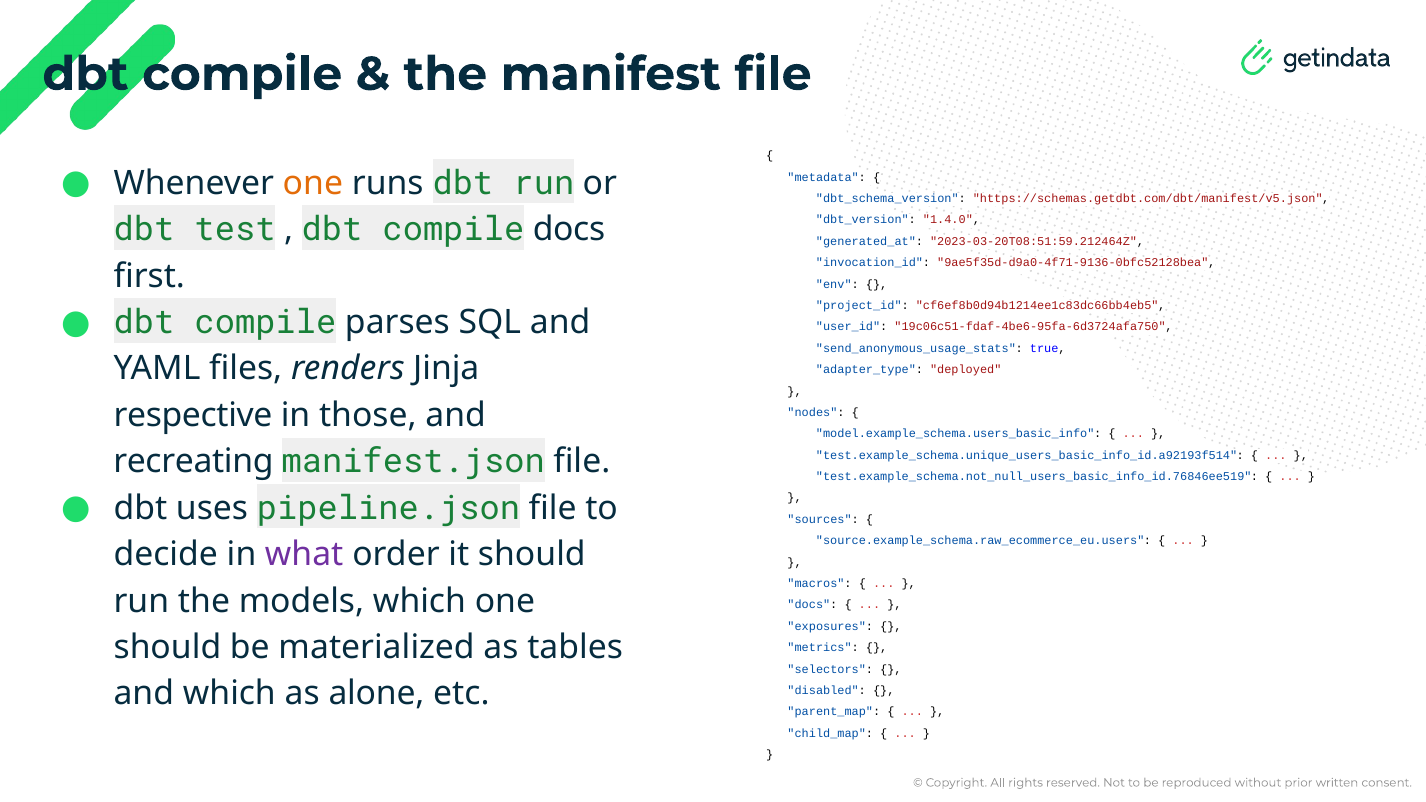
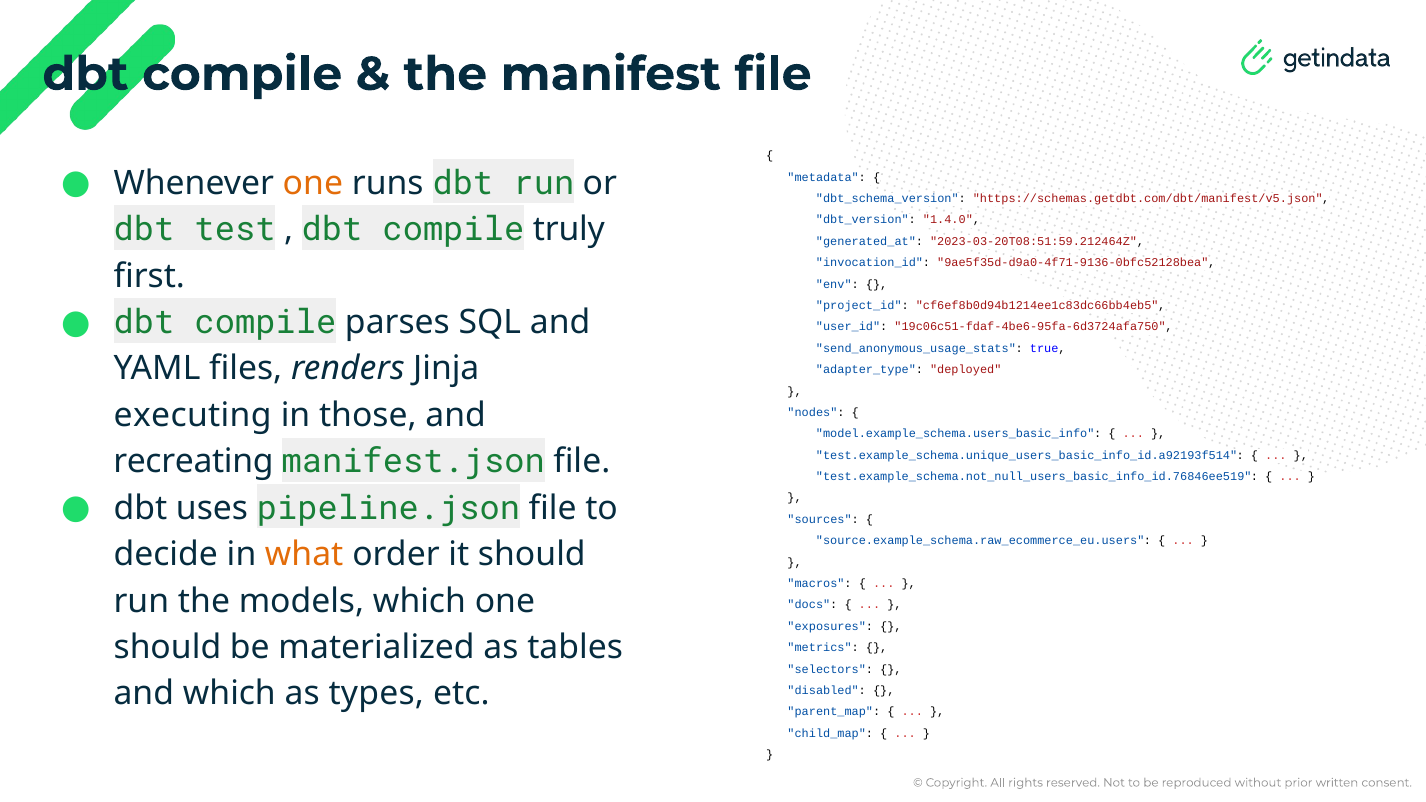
compile docs: docs -> truly (569, 230)
respective: respective -> executing (193, 415)
what colour: purple -> orange (304, 555)
alone: alone -> types (376, 694)
